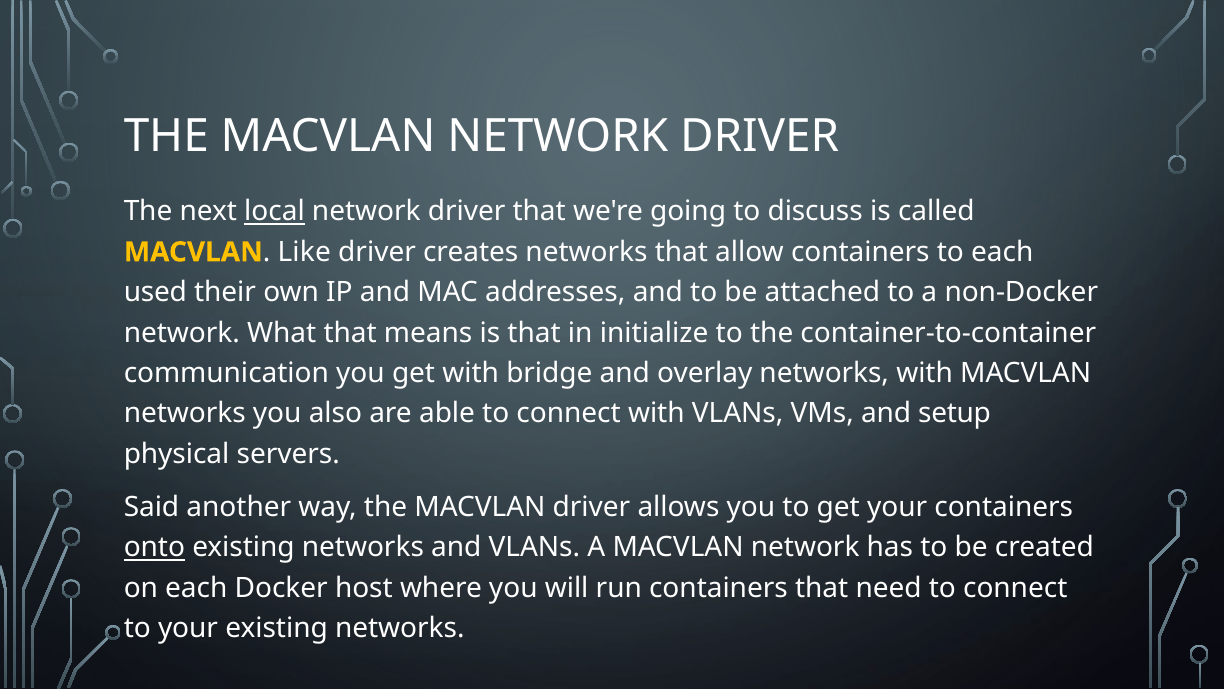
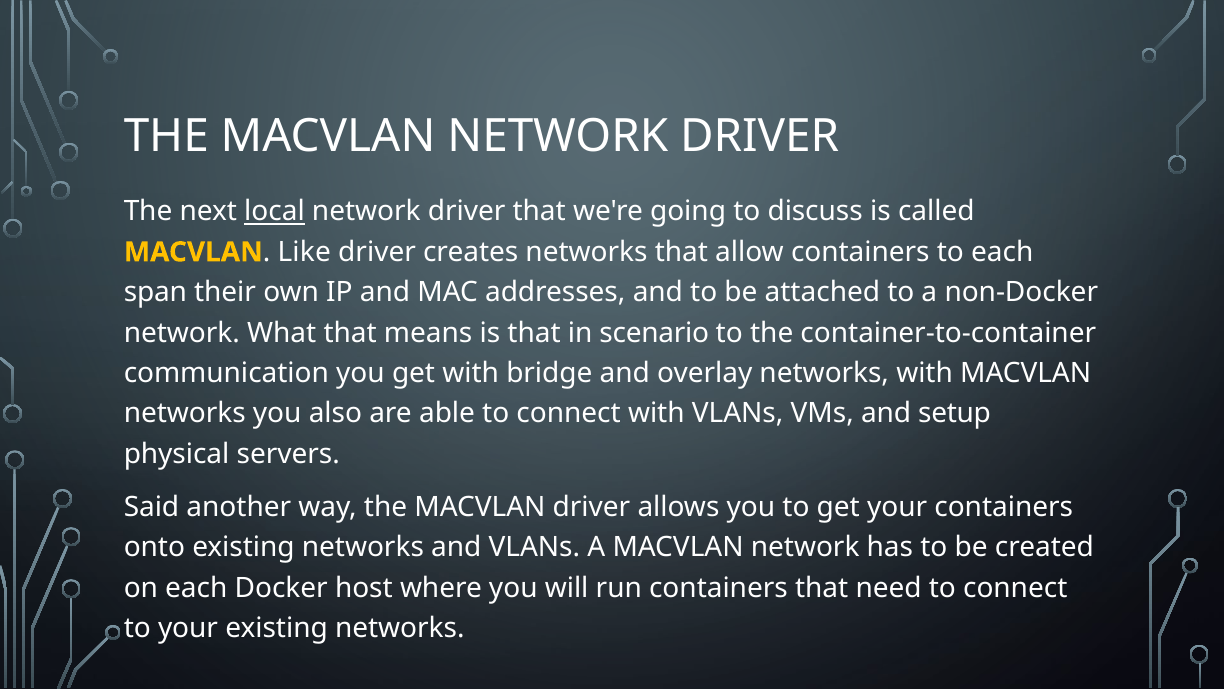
used: used -> span (155, 292)
initialize: initialize -> scenario (654, 333)
onto underline: present -> none (154, 547)
